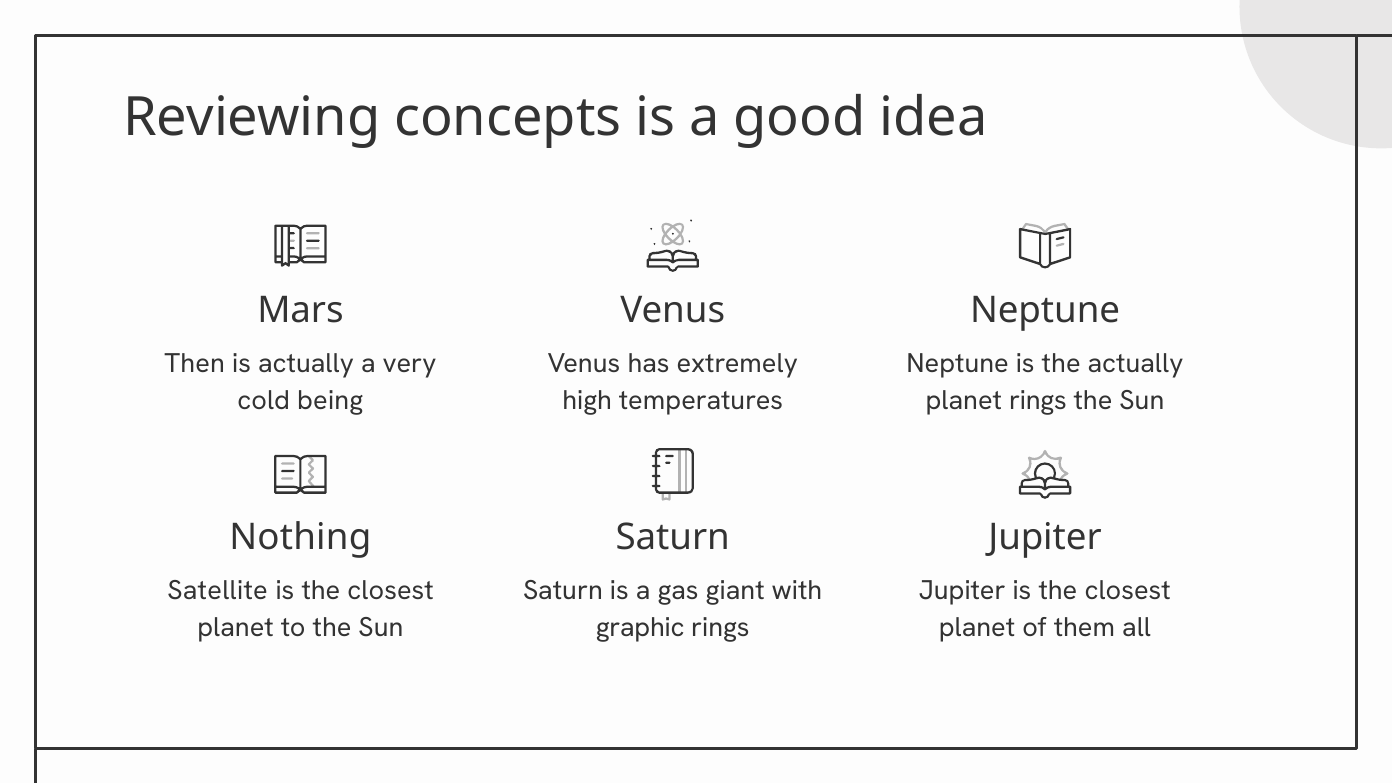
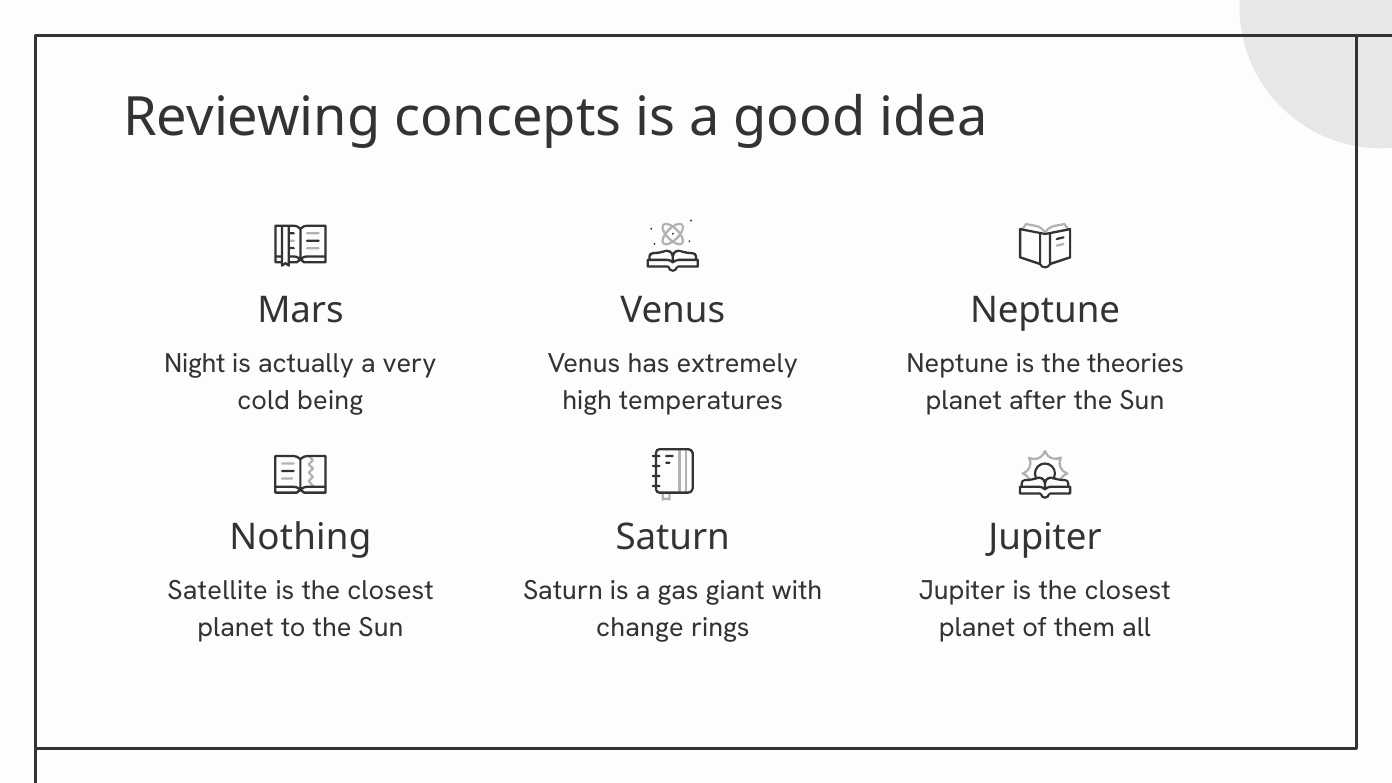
Then: Then -> Night (195, 364)
the actually: actually -> theories (1136, 364)
planet rings: rings -> after (1038, 401)
graphic: graphic -> change (640, 628)
